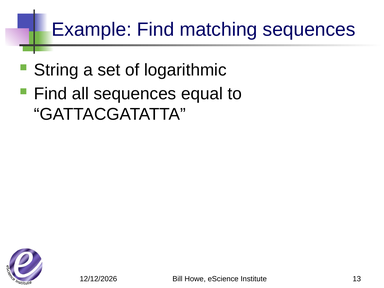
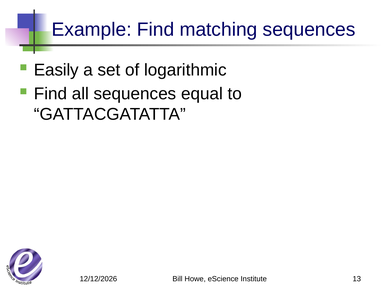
String: String -> Easily (56, 70)
